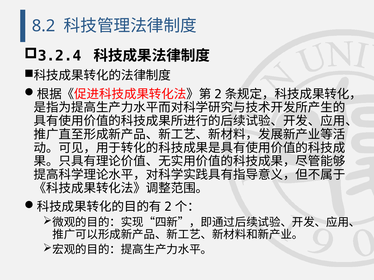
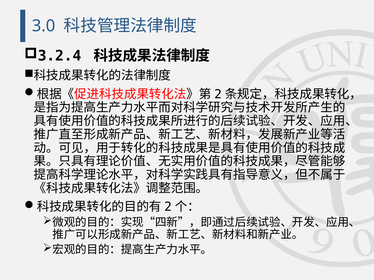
8.2: 8.2 -> 3.0 (44, 26)
